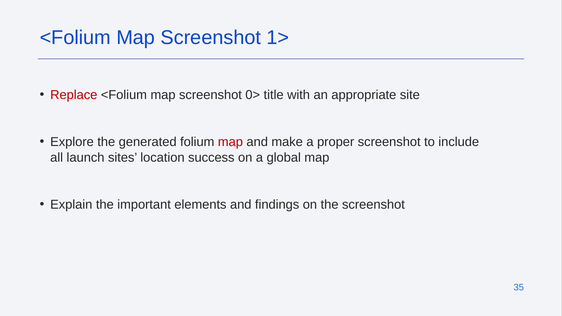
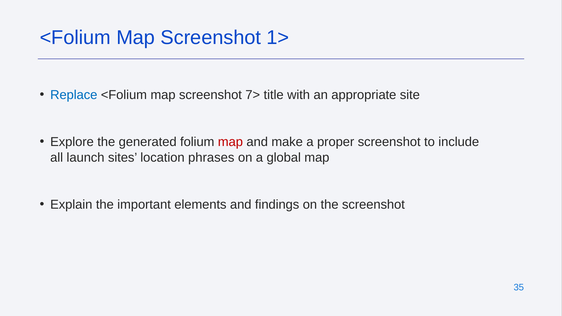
Replace colour: red -> blue (74, 95)
0>: 0> -> 7> (253, 95)
success: success -> phrases (211, 158)
